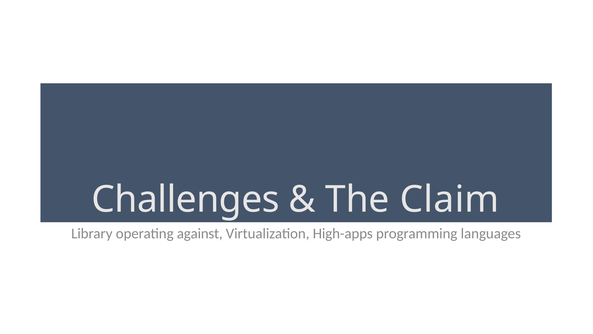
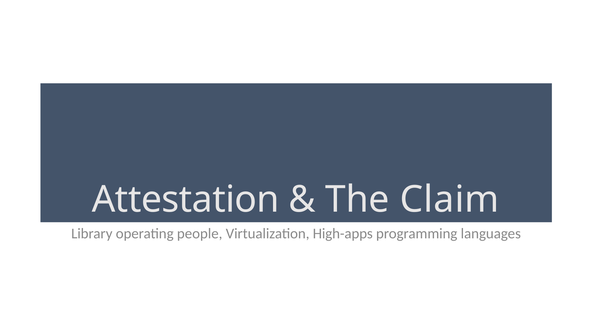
Challenges: Challenges -> Attestation (186, 199)
against: against -> people (200, 233)
